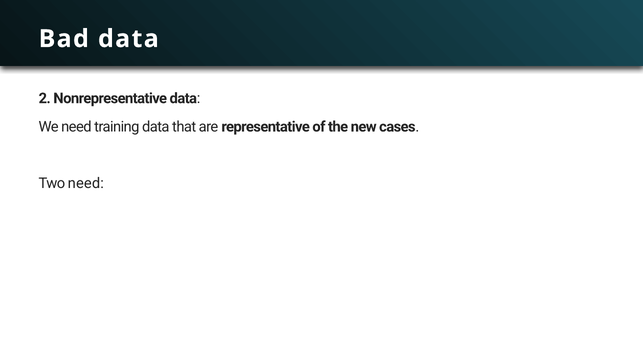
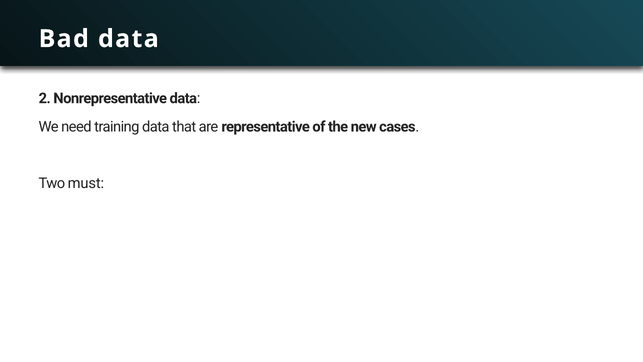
Two need: need -> must (86, 183)
